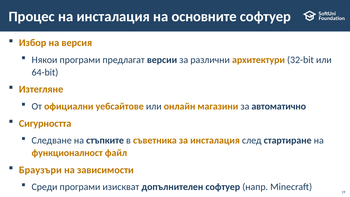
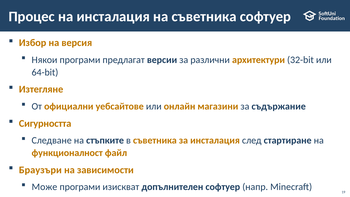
на основните: основните -> съветника (204, 17)
автоматично: автоматично -> съдържание (279, 106)
Среди: Среди -> Може (44, 187)
